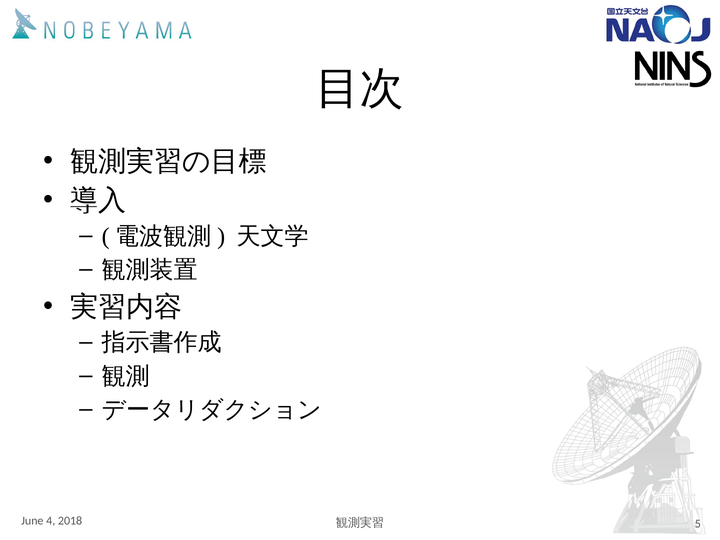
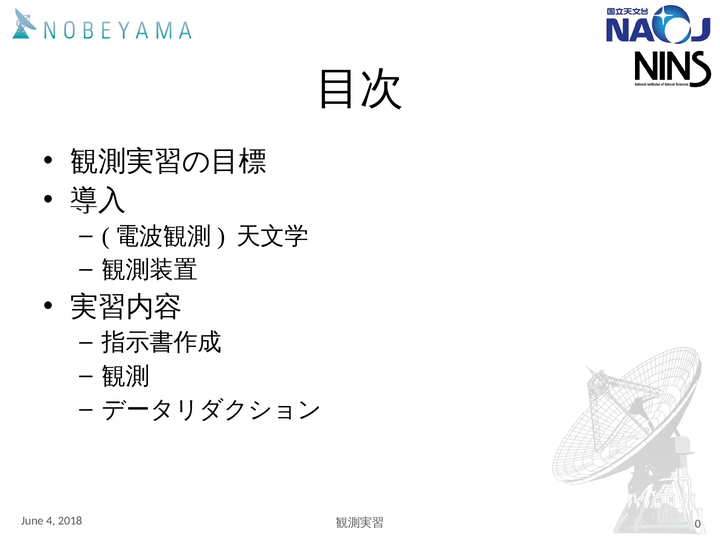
5: 5 -> 0 (698, 524)
